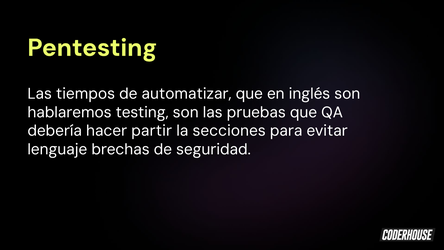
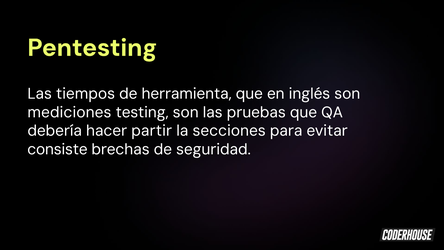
automatizar: automatizar -> herramienta (187, 94)
hablaremos: hablaremos -> mediciones (69, 112)
lenguaje: lenguaje -> consiste (57, 149)
